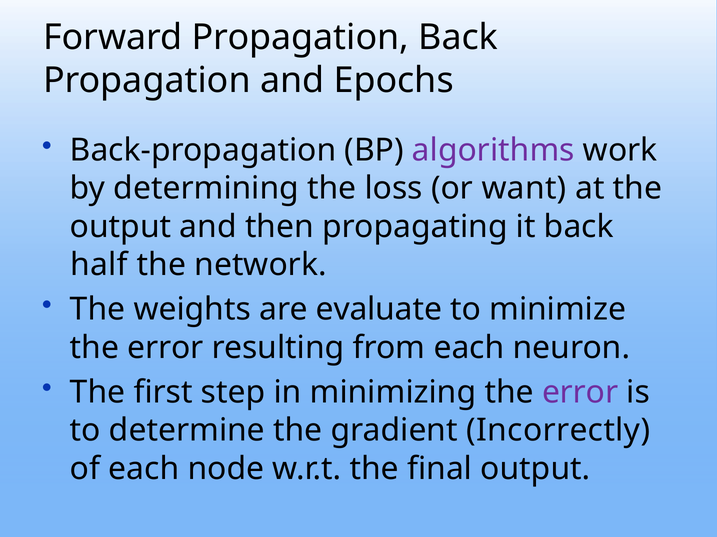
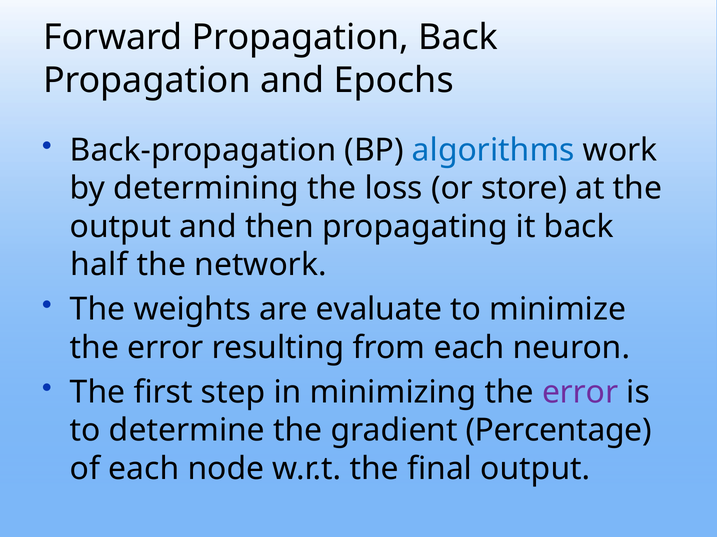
algorithms colour: purple -> blue (493, 150)
want: want -> store (524, 189)
Incorrectly: Incorrectly -> Percentage (559, 431)
